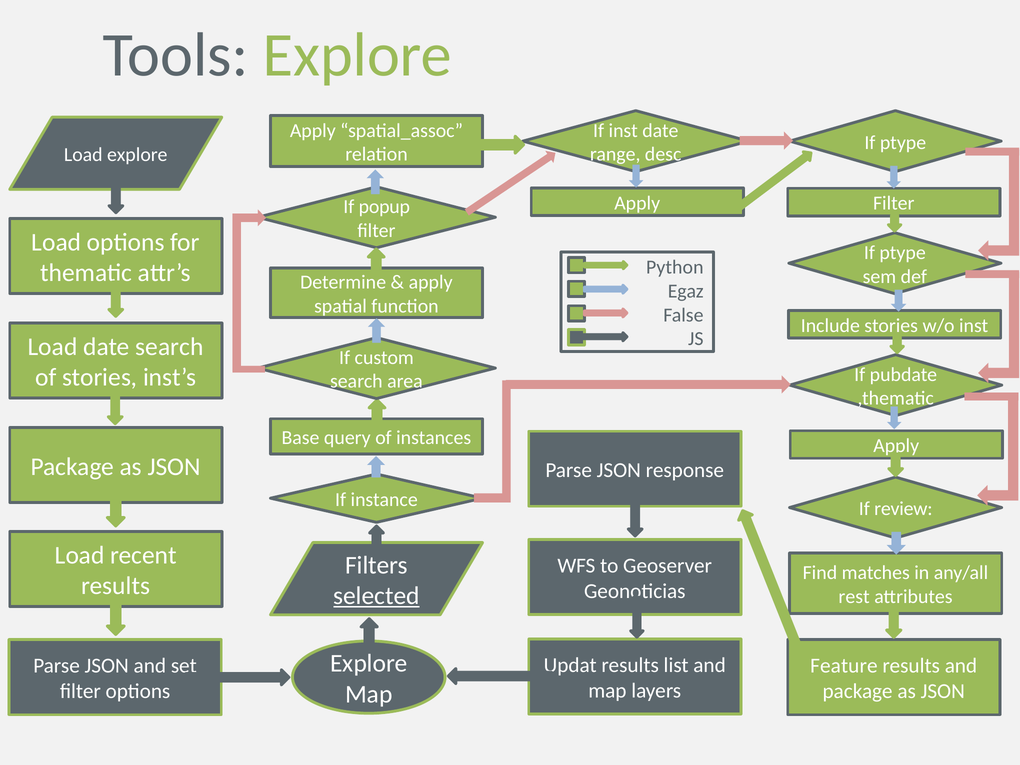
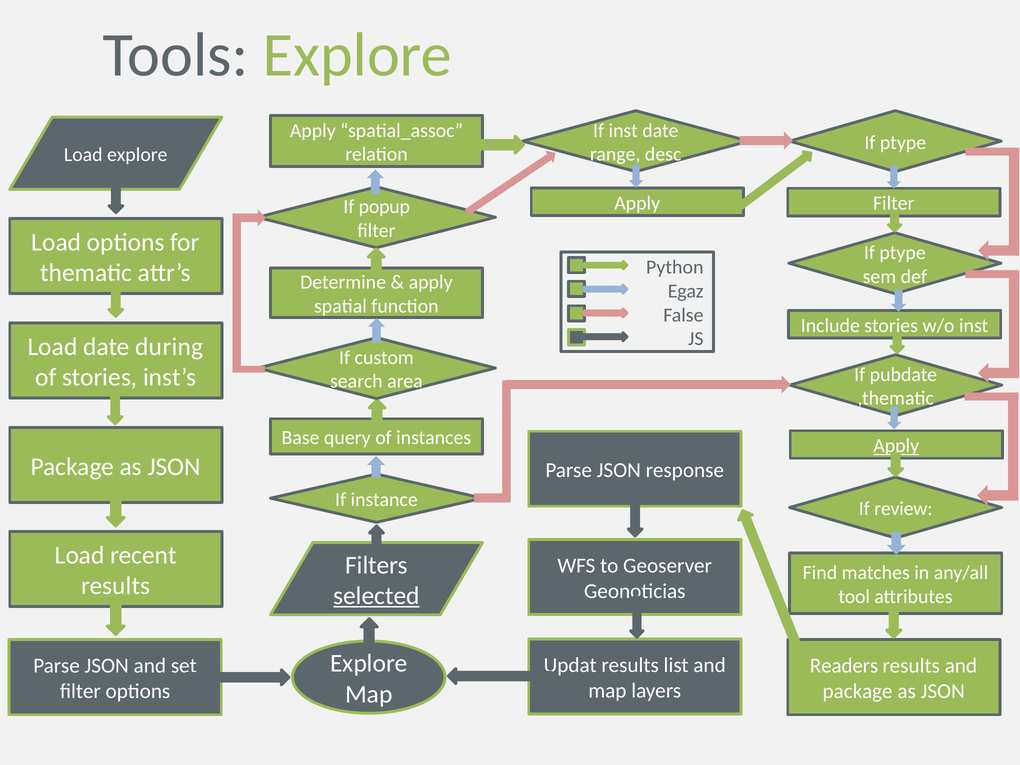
date search: search -> during (169, 347)
Apply underline: none -> present (896, 446)
rest: rest -> tool (854, 597)
Feature: Feature -> Readers (844, 666)
